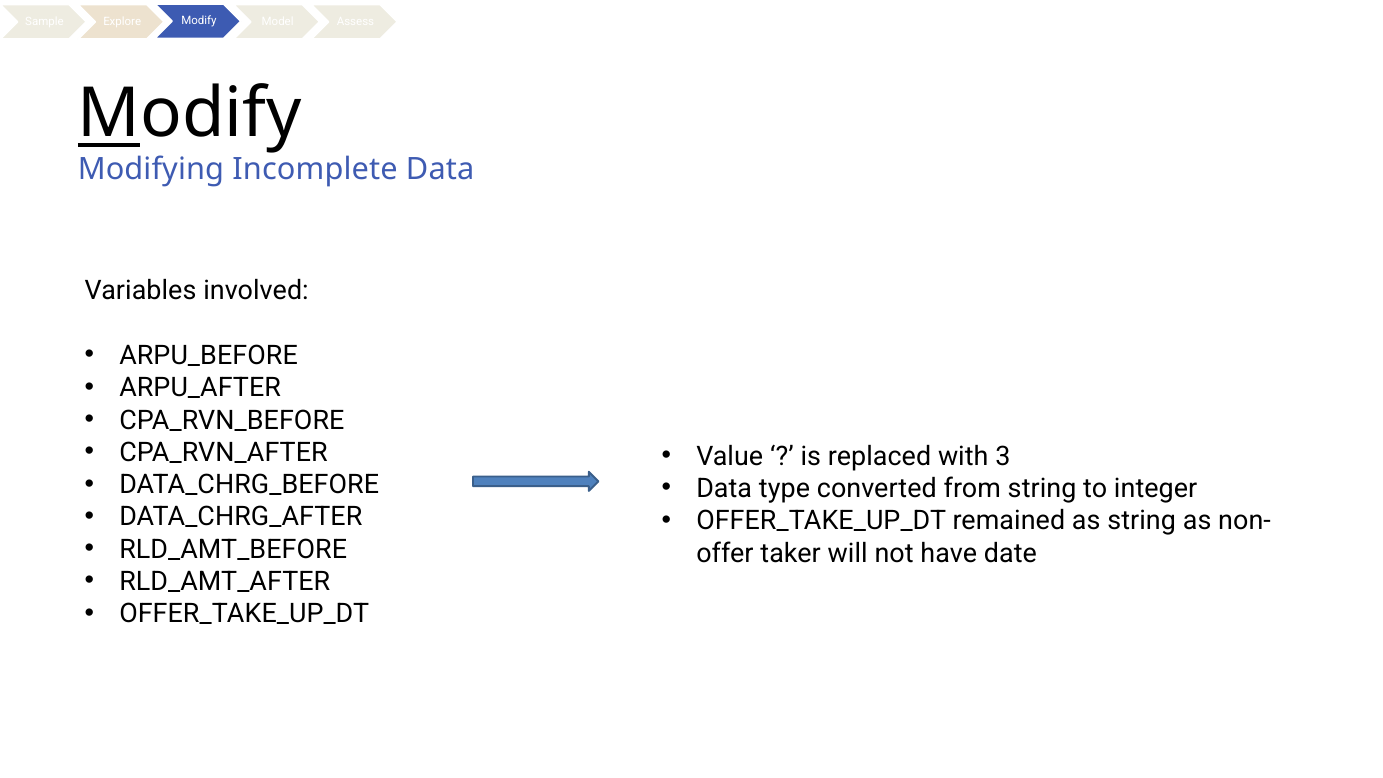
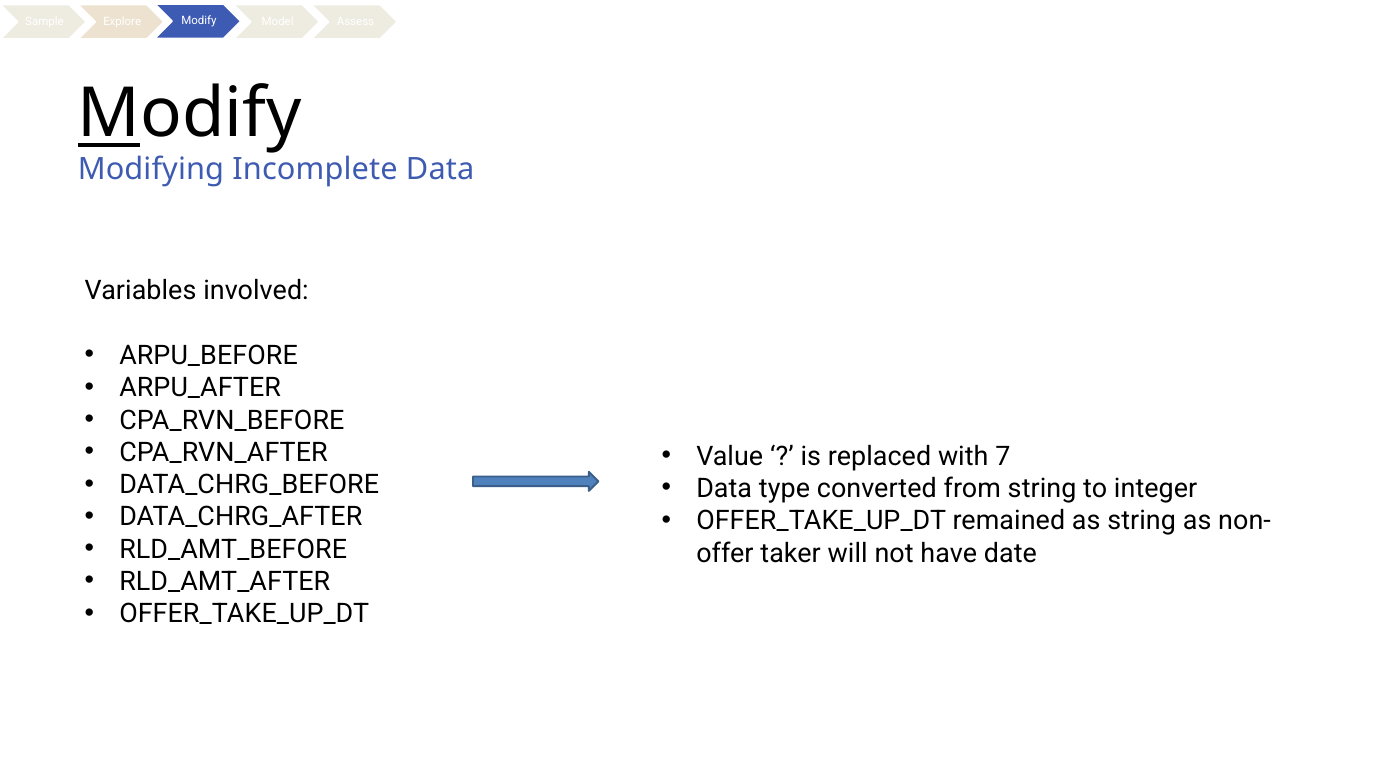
3: 3 -> 7 (1003, 456)
